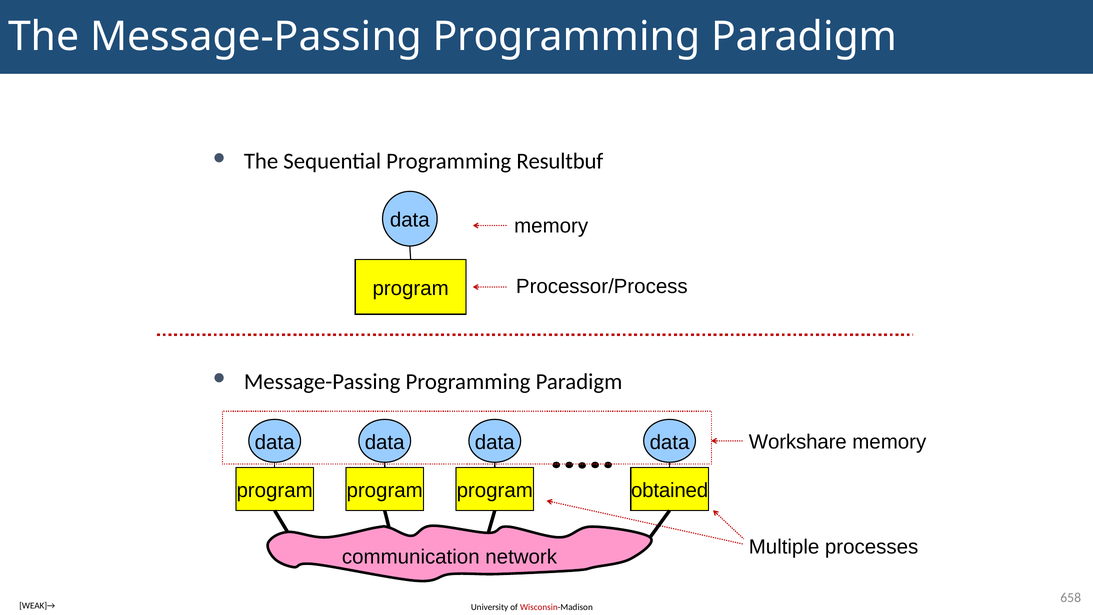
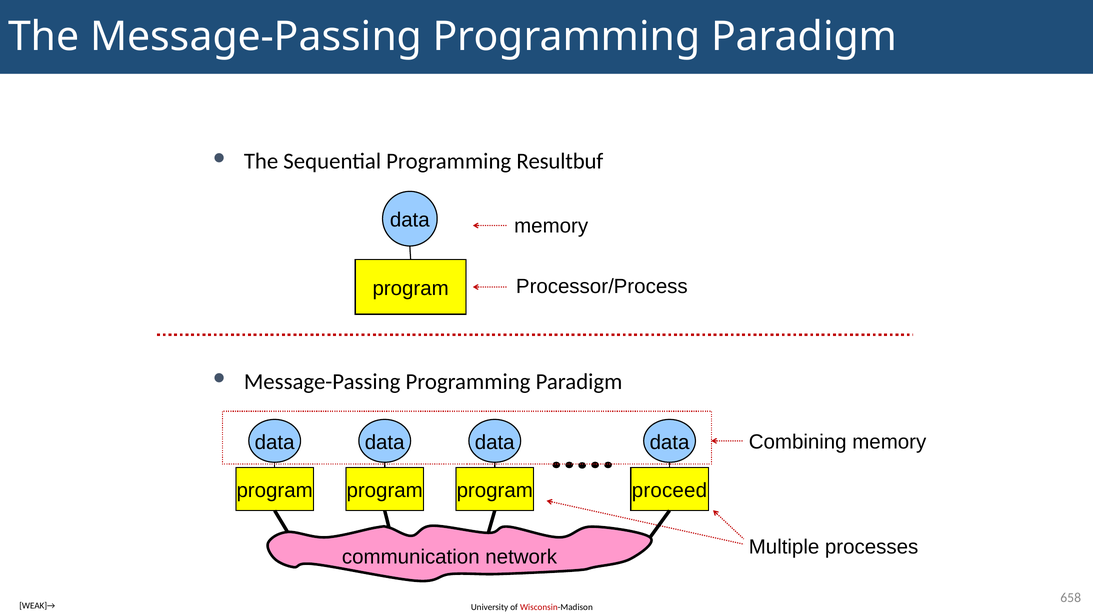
Workshare: Workshare -> Combining (798, 442)
obtained: obtained -> proceed (669, 490)
